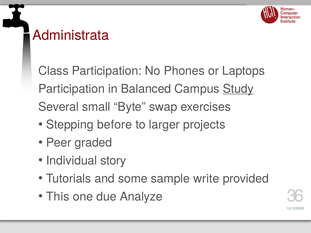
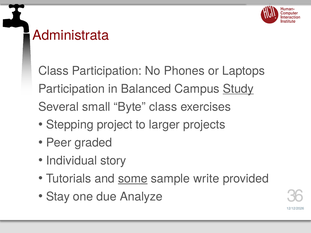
Byte swap: swap -> class (163, 107)
before: before -> project (115, 125)
some underline: none -> present (133, 179)
This: This -> Stay (58, 197)
